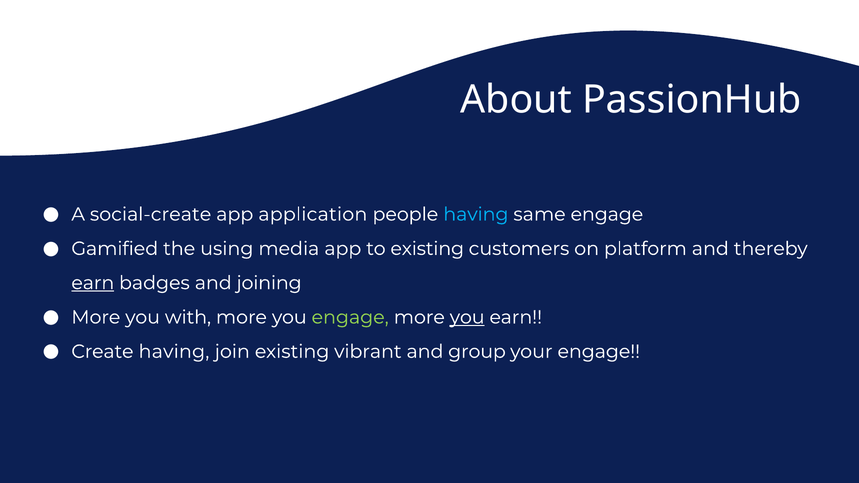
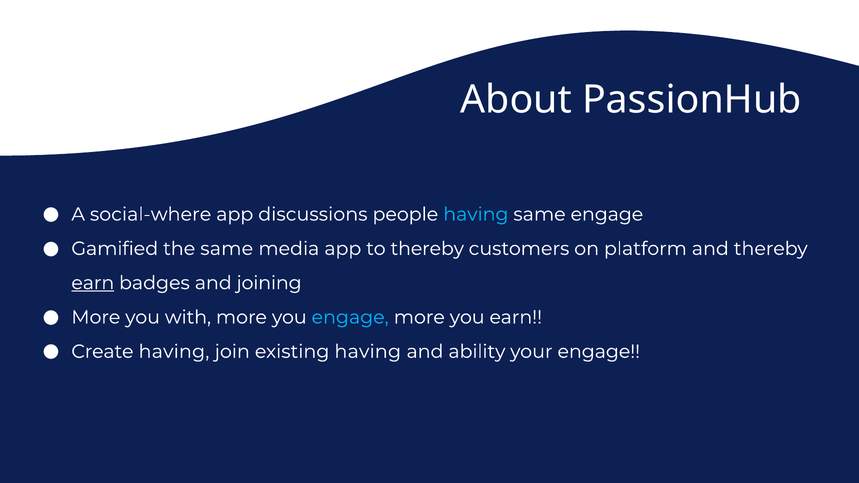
social-create: social-create -> social-where (151, 214)
application: application -> discussions (313, 214)
the using: using -> same (227, 249)
to existing: existing -> thereby (427, 249)
engage colour: light green -> light blue (350, 317)
you underline: present -> none (467, 317)
existing vibrant: vibrant -> having (368, 352)
group: group -> ability (477, 352)
